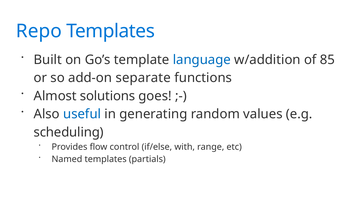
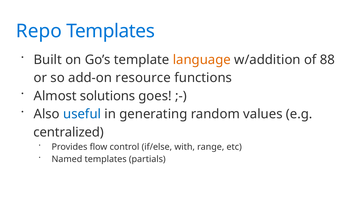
language colour: blue -> orange (202, 60)
85: 85 -> 88 (327, 60)
separate: separate -> resource (143, 78)
scheduling: scheduling -> centralized (69, 132)
